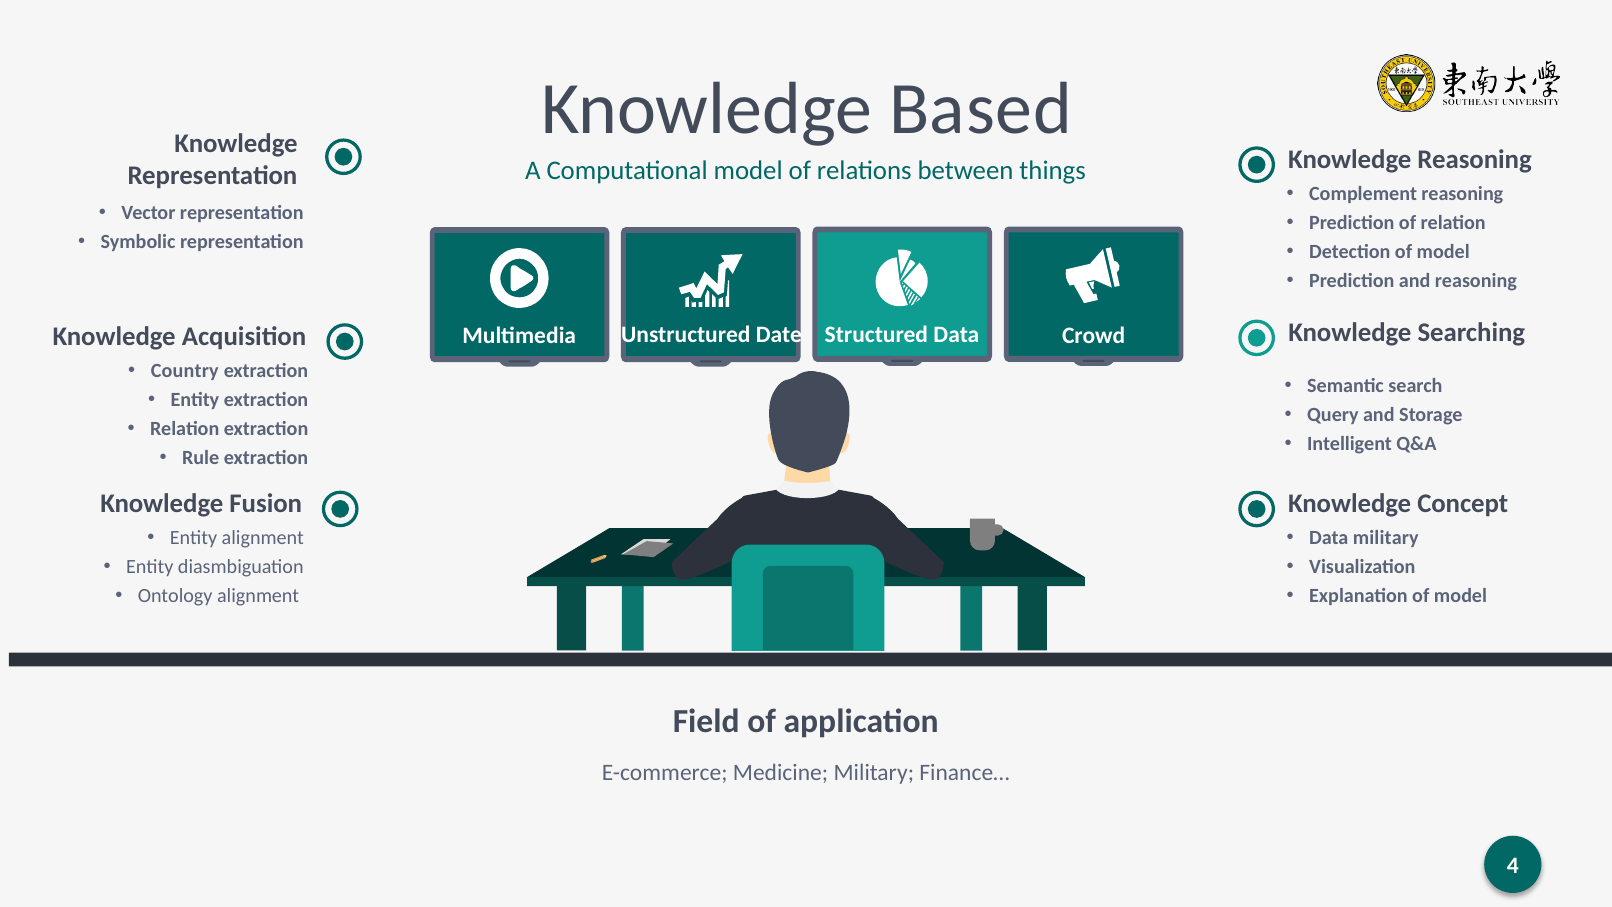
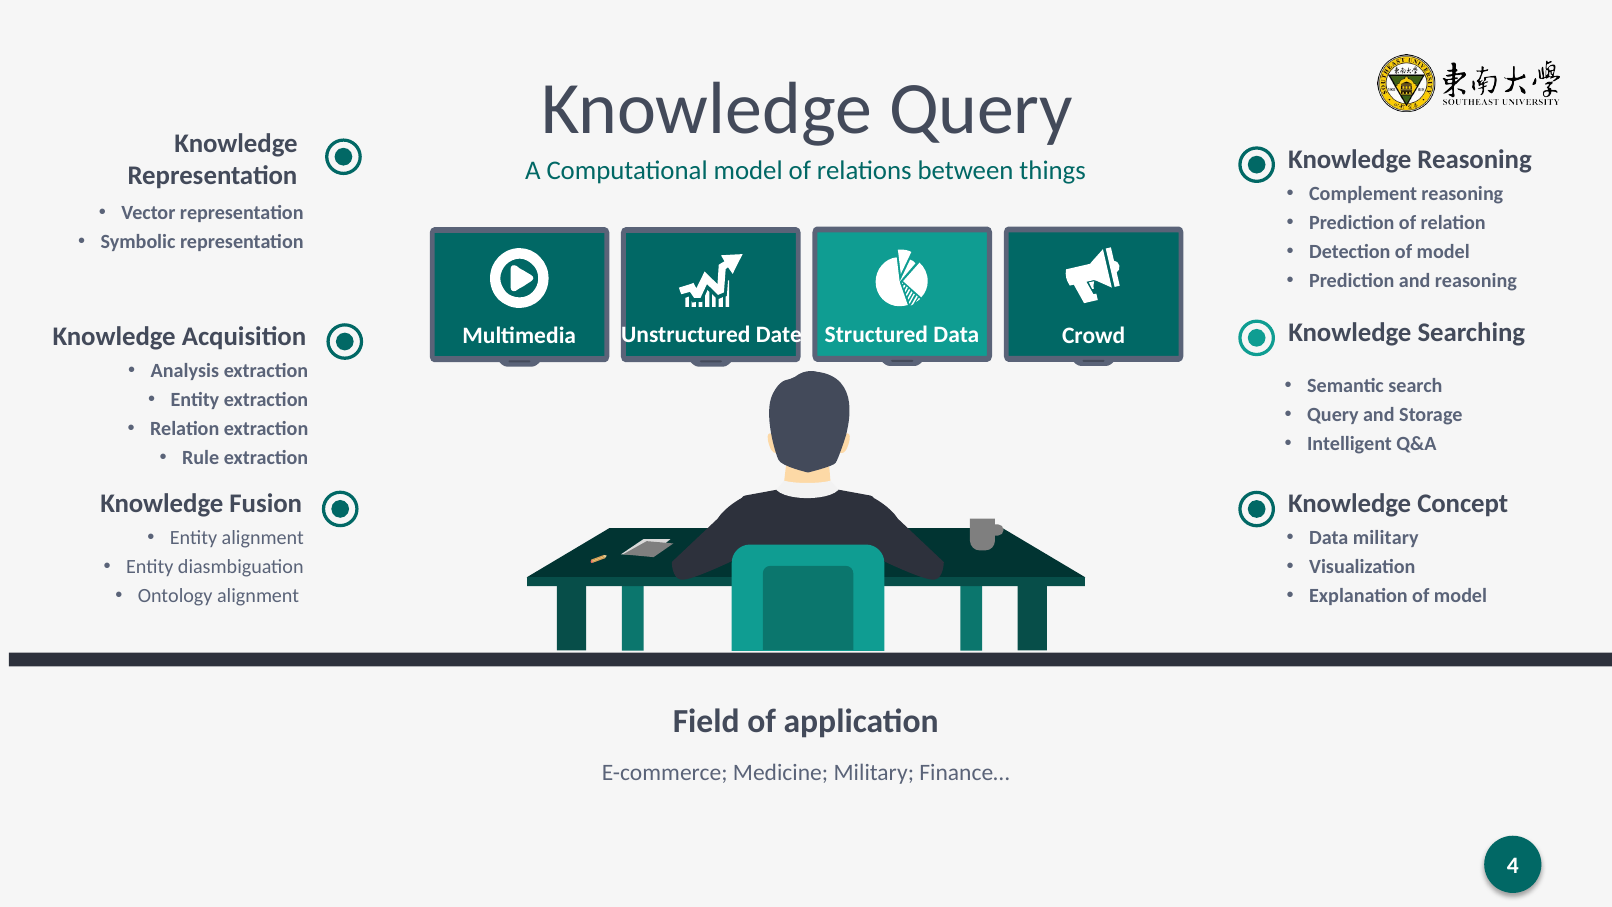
Knowledge Based: Based -> Query (981, 109)
Country: Country -> Analysis (185, 371)
